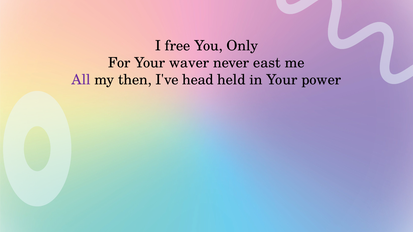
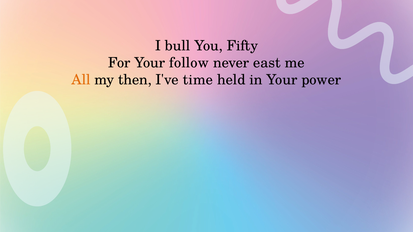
free: free -> bull (178, 46)
Only: Only -> Fifty (242, 46)
waver: waver -> follow (189, 63)
All colour: purple -> orange (81, 80)
head: head -> time (198, 80)
